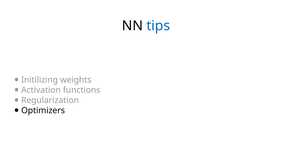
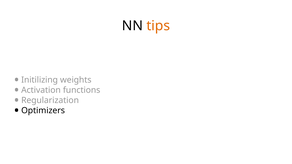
tips colour: blue -> orange (158, 26)
